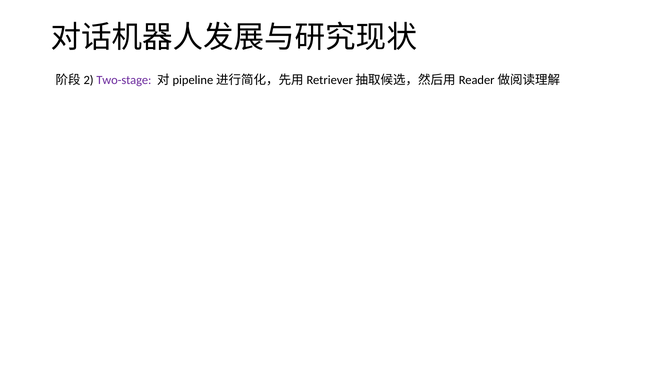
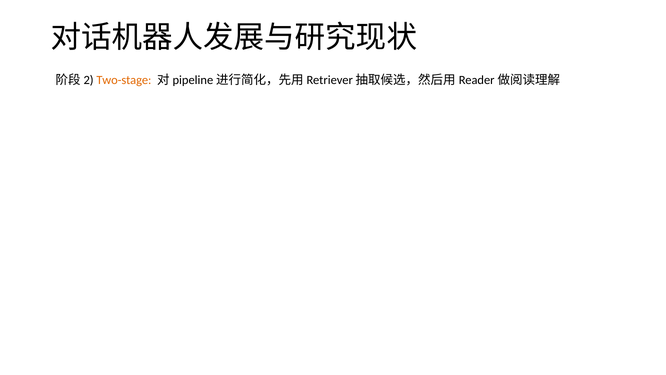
Two-stage colour: purple -> orange (124, 80)
